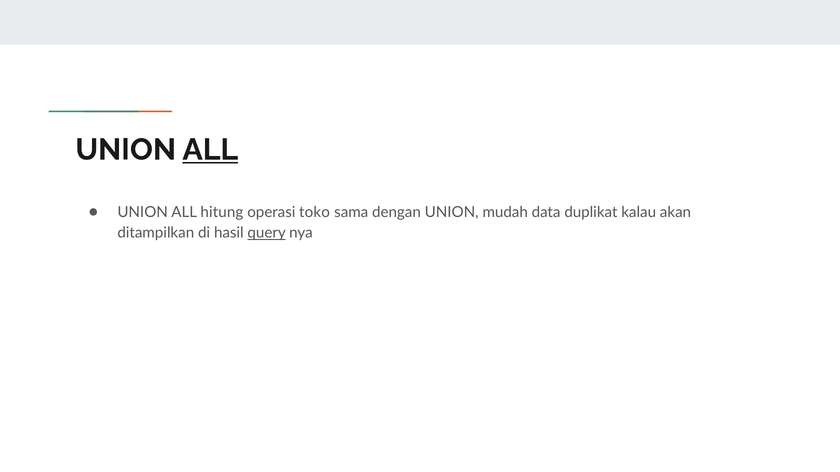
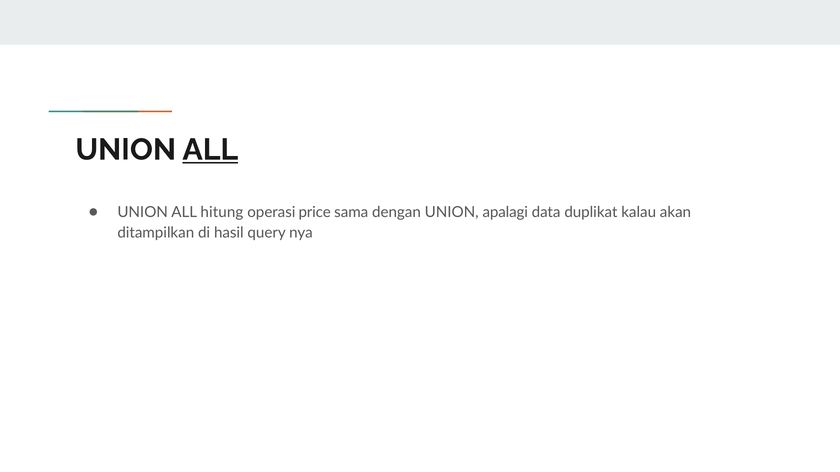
toko: toko -> price (315, 212)
mudah: mudah -> apalagi (505, 212)
query underline: present -> none (267, 233)
